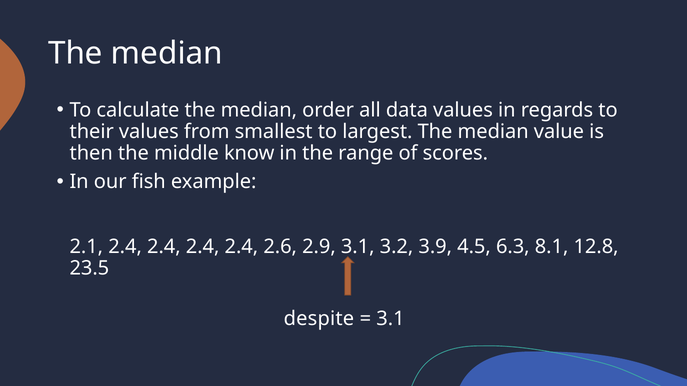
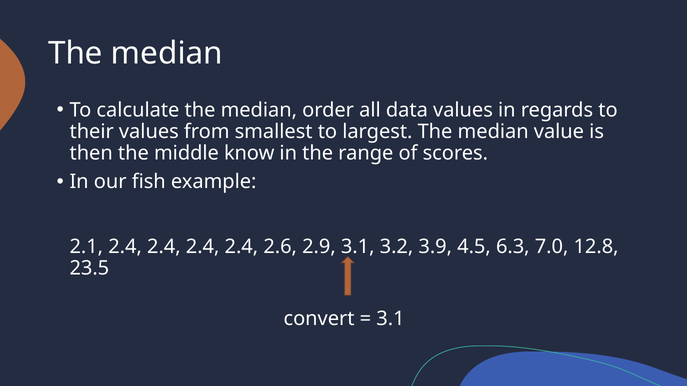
8.1: 8.1 -> 7.0 (552, 247)
despite: despite -> convert (319, 319)
